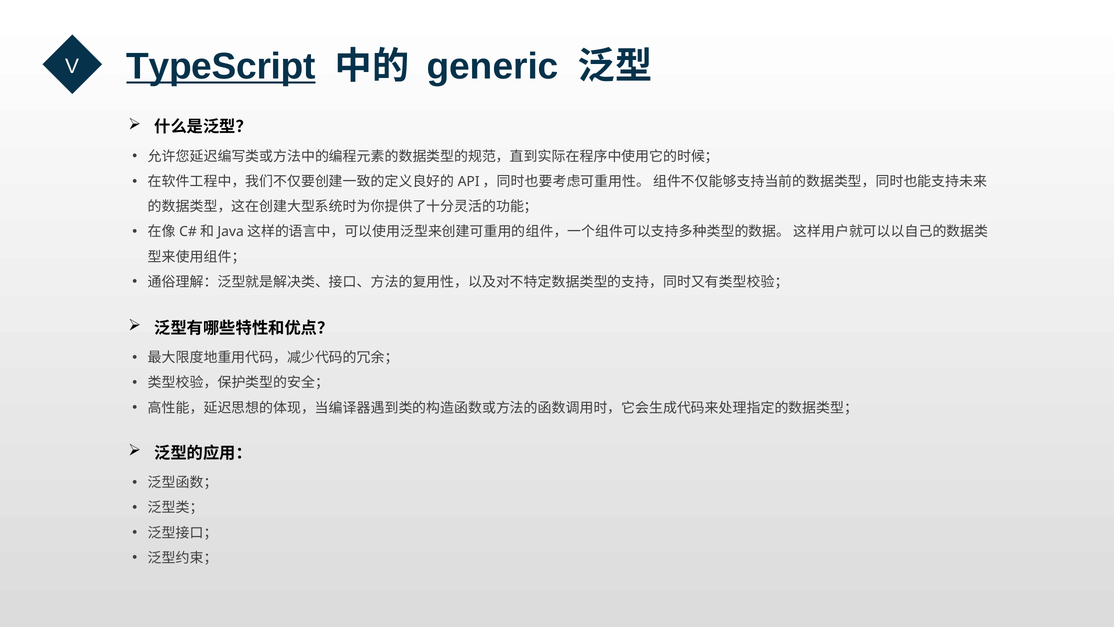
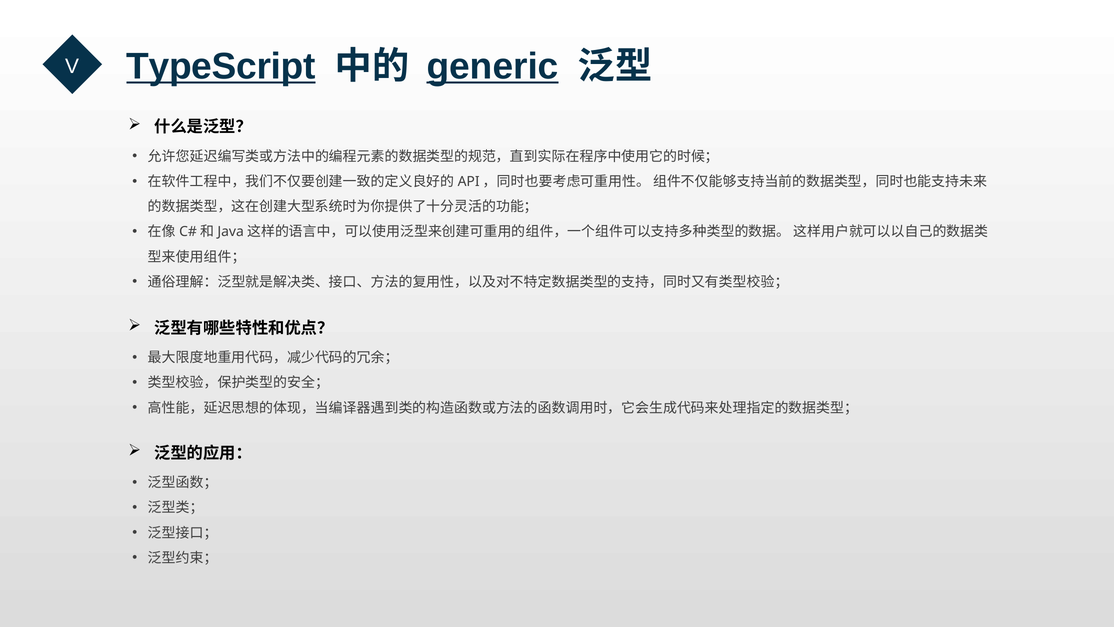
generic underline: none -> present (493, 67)
